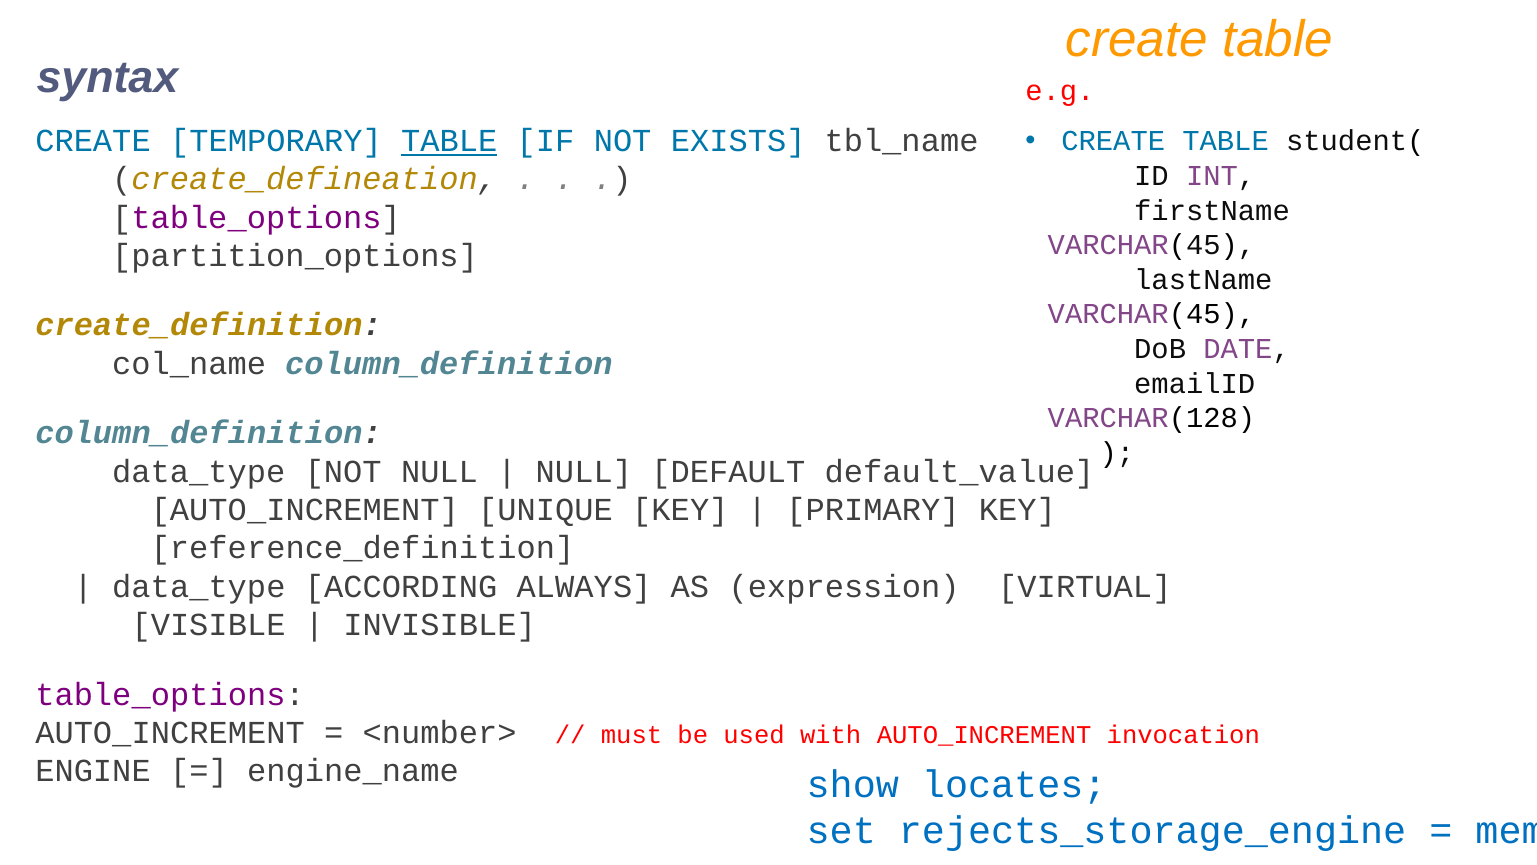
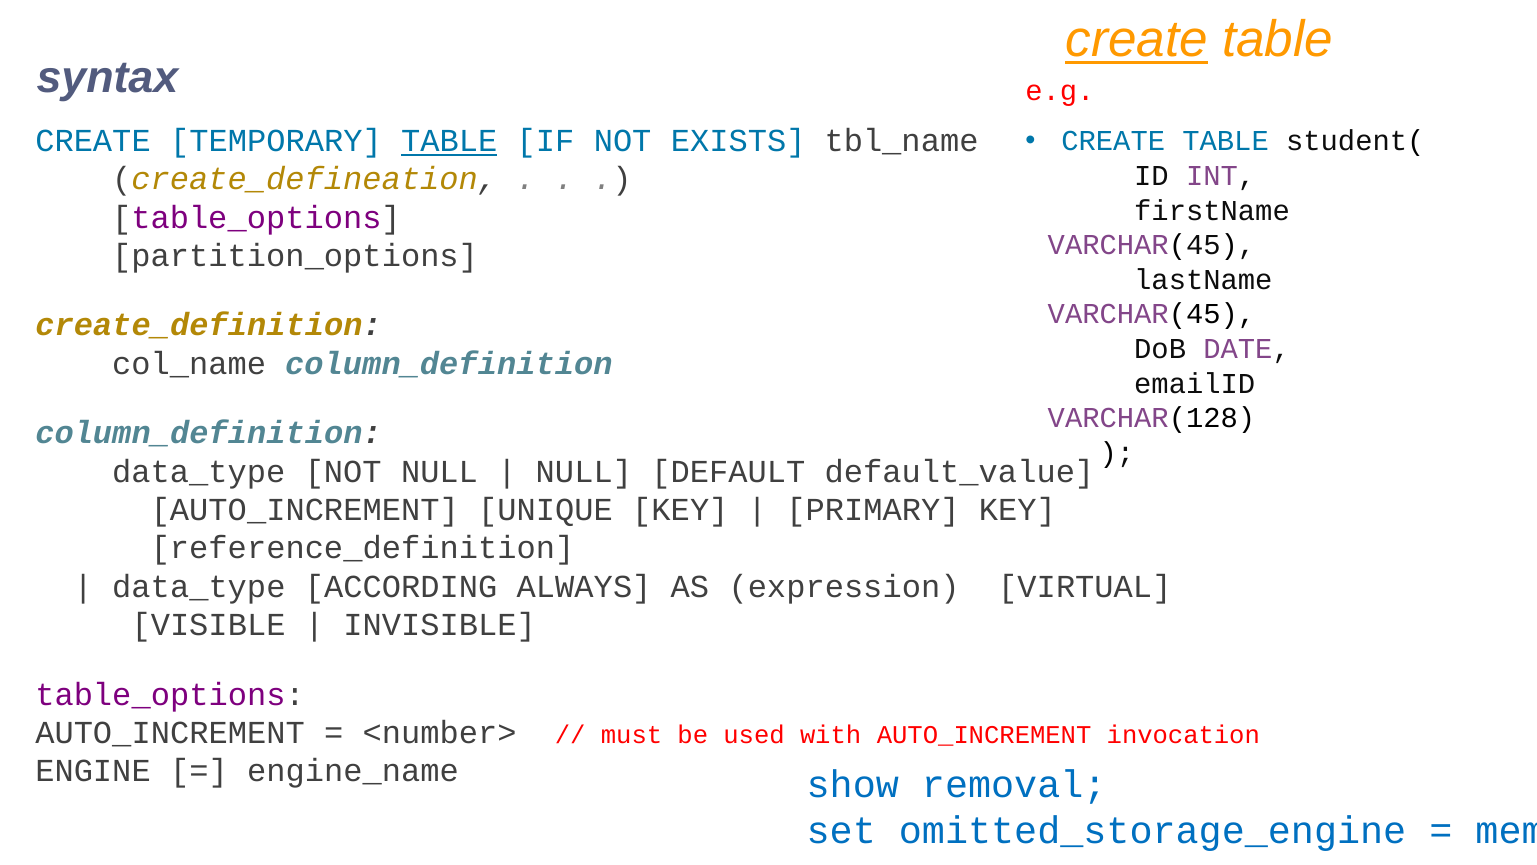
create underline: none -> present (1137, 40)
locates: locates -> removal (1014, 784)
rejects_storage_engine: rejects_storage_engine -> omitted_storage_engine (1153, 830)
